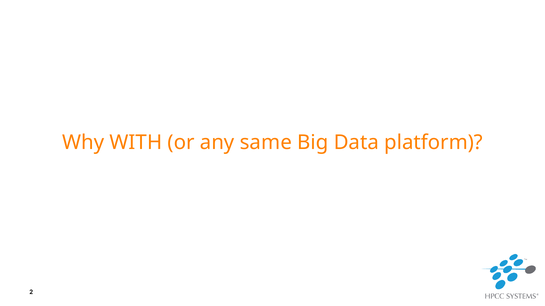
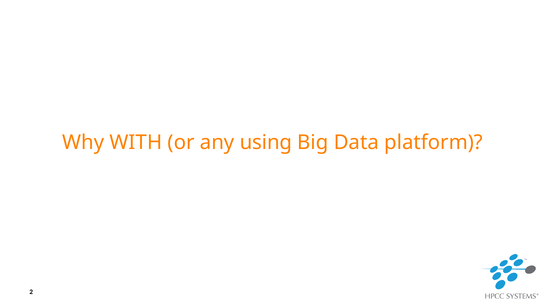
same: same -> using (266, 143)
